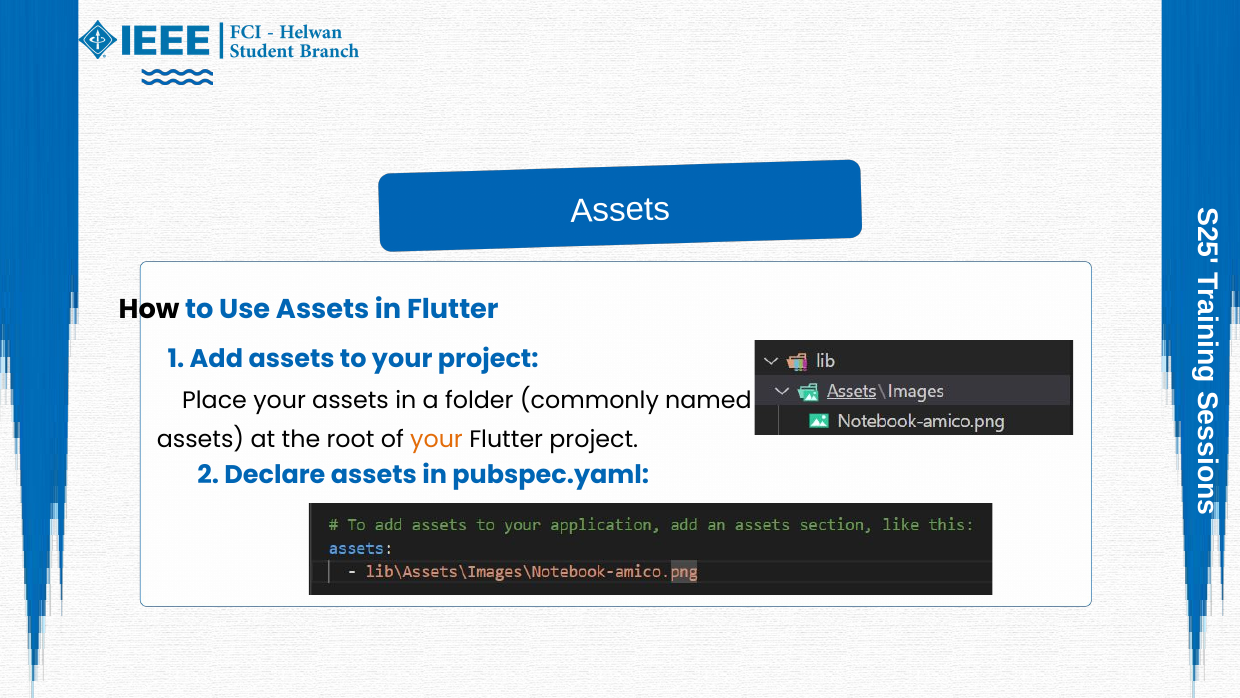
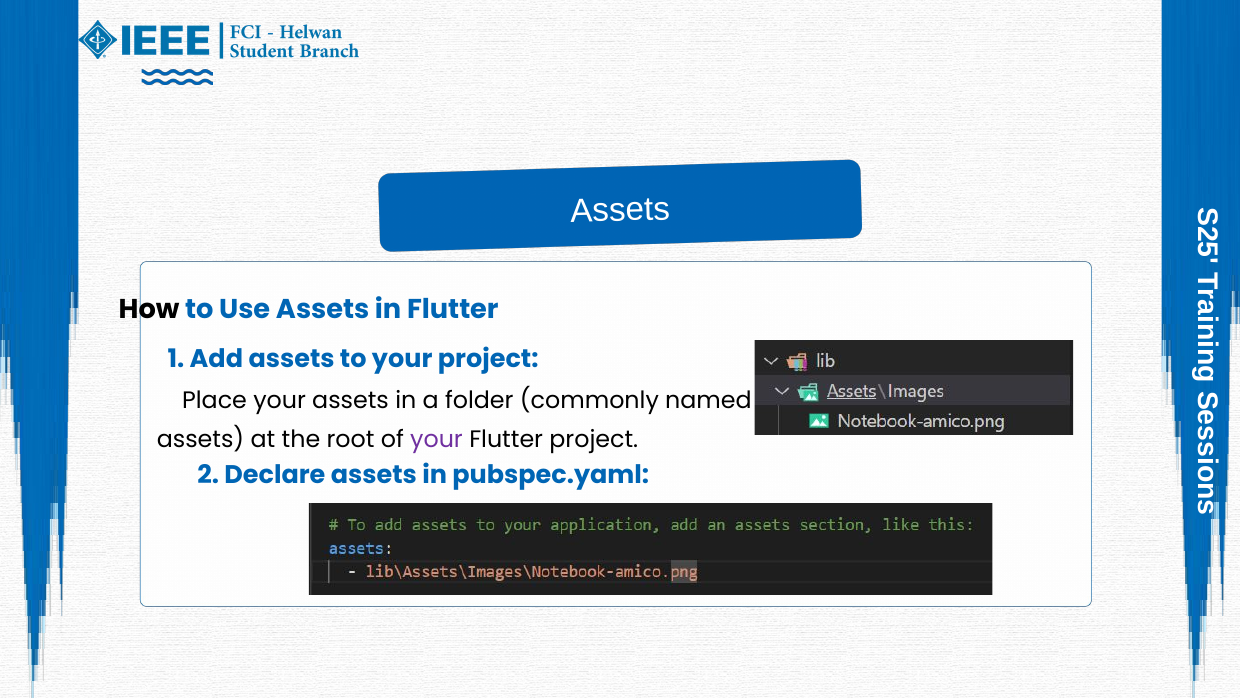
your colour: orange -> purple (437, 440)
